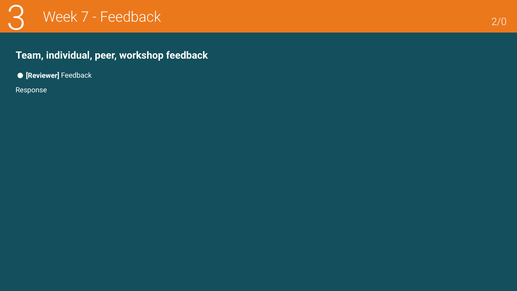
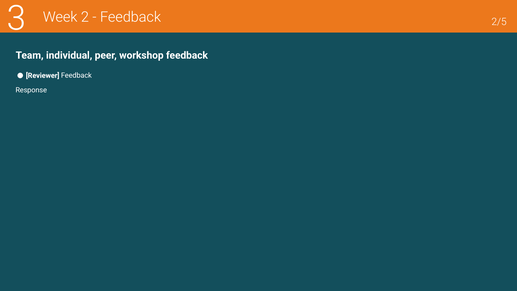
7: 7 -> 2 (85, 17)
2/0: 2/0 -> 2/5 (499, 22)
